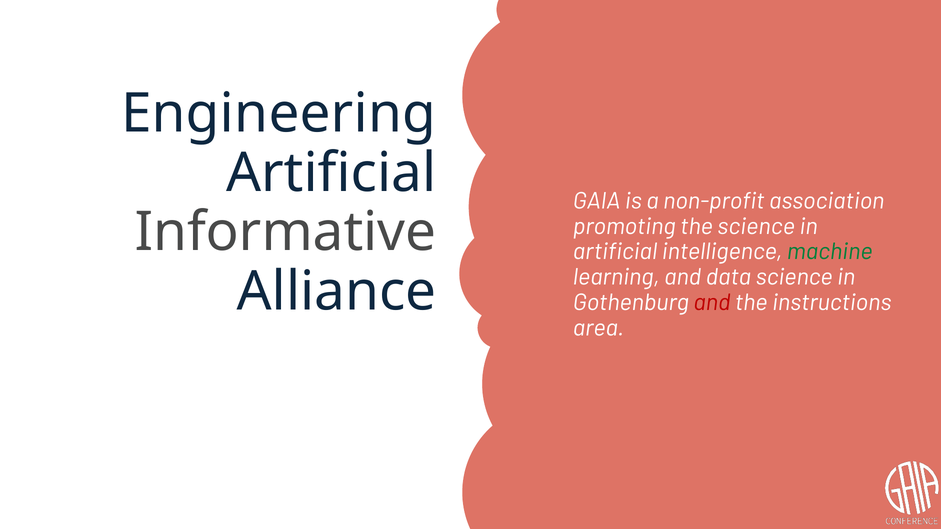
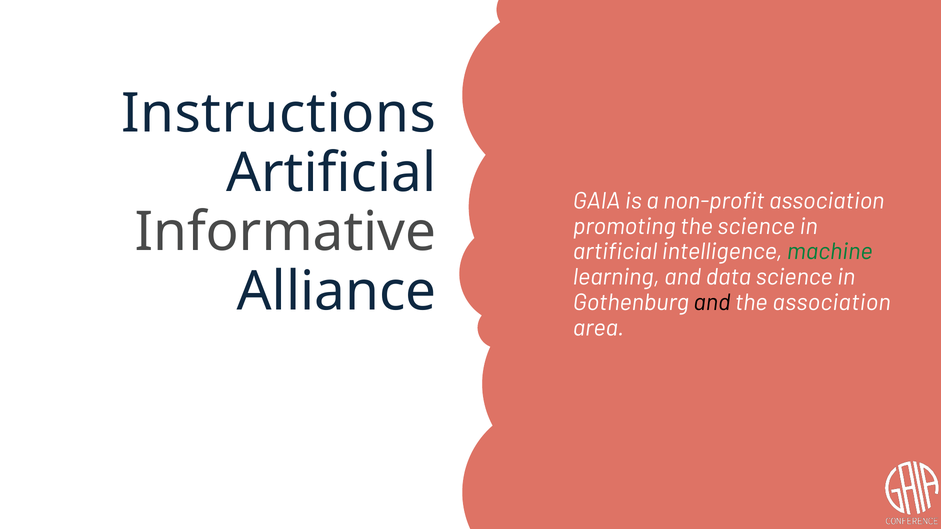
Engineering: Engineering -> Instructions (278, 114)
and colour: red -> black (712, 303)
the instructions: instructions -> association (832, 303)
